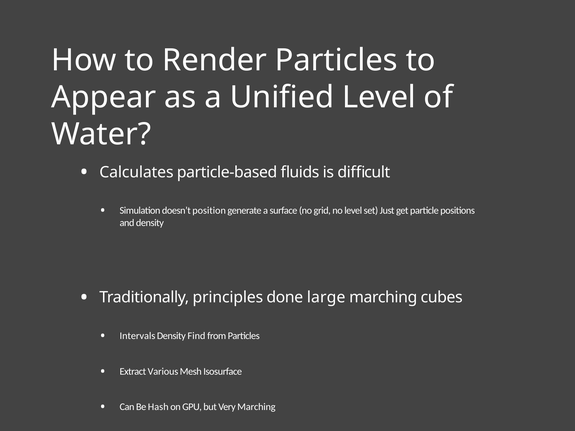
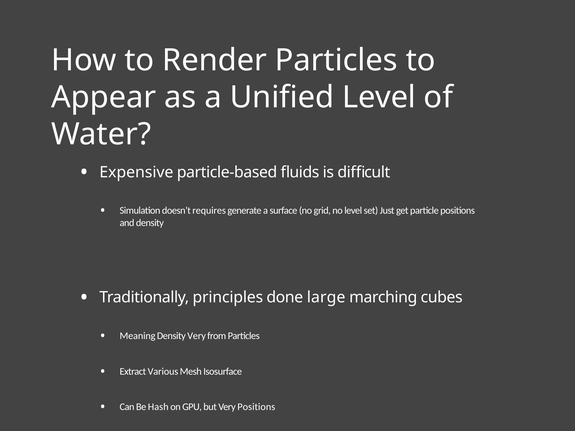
Calculates: Calculates -> Expensive (136, 172)
position: position -> requires (209, 211)
Intervals: Intervals -> Meaning (138, 336)
Density Find: Find -> Very (197, 336)
Very Marching: Marching -> Positions (256, 407)
